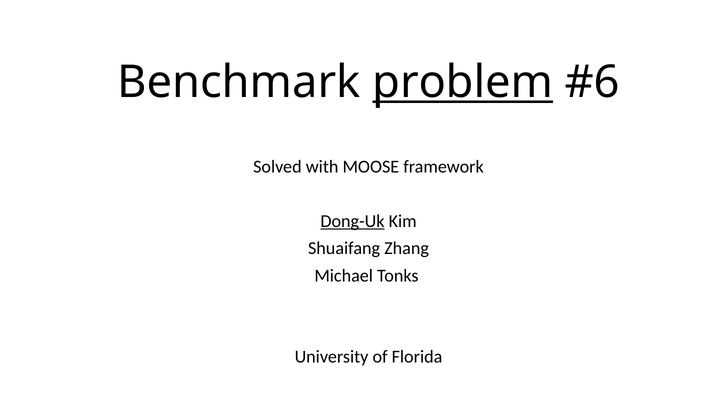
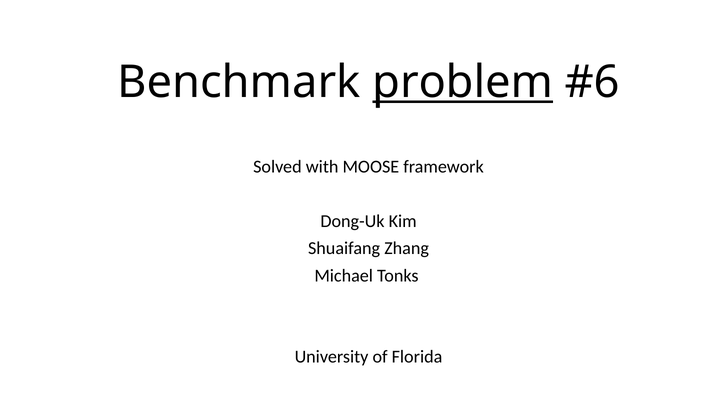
Dong-Uk underline: present -> none (352, 221)
